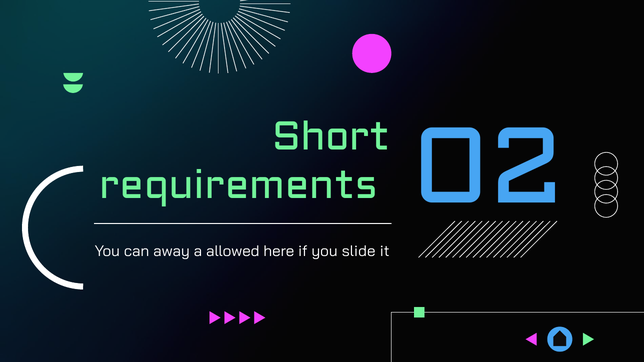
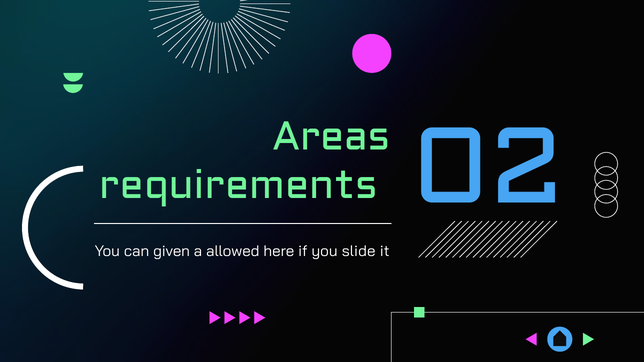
Short: Short -> Areas (331, 137)
away: away -> given (172, 251)
